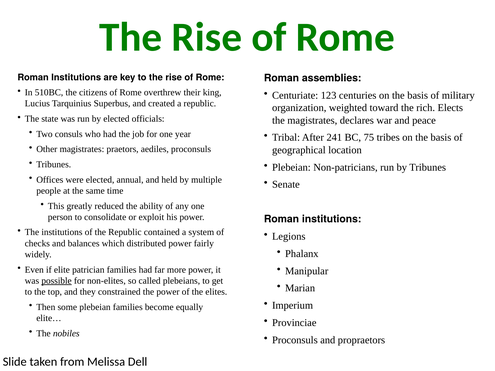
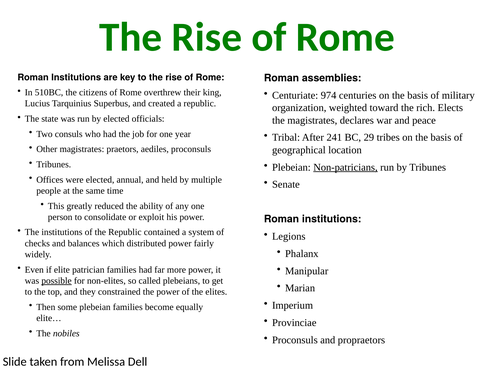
123: 123 -> 974 (329, 95)
75: 75 -> 29 (369, 138)
Non-patricians underline: none -> present (345, 167)
